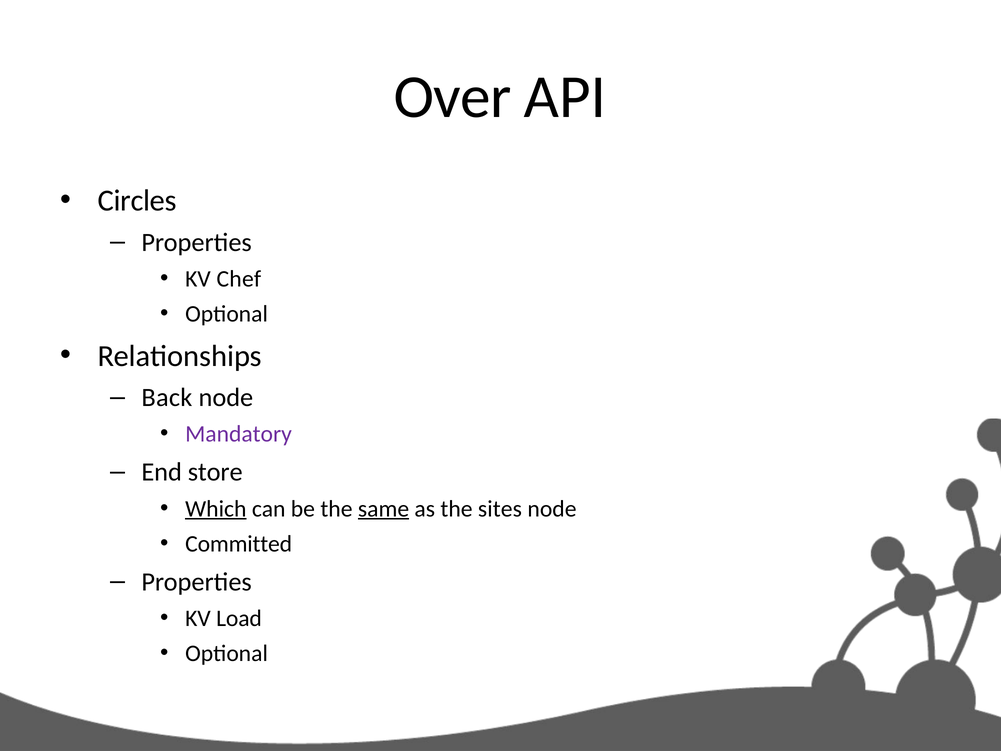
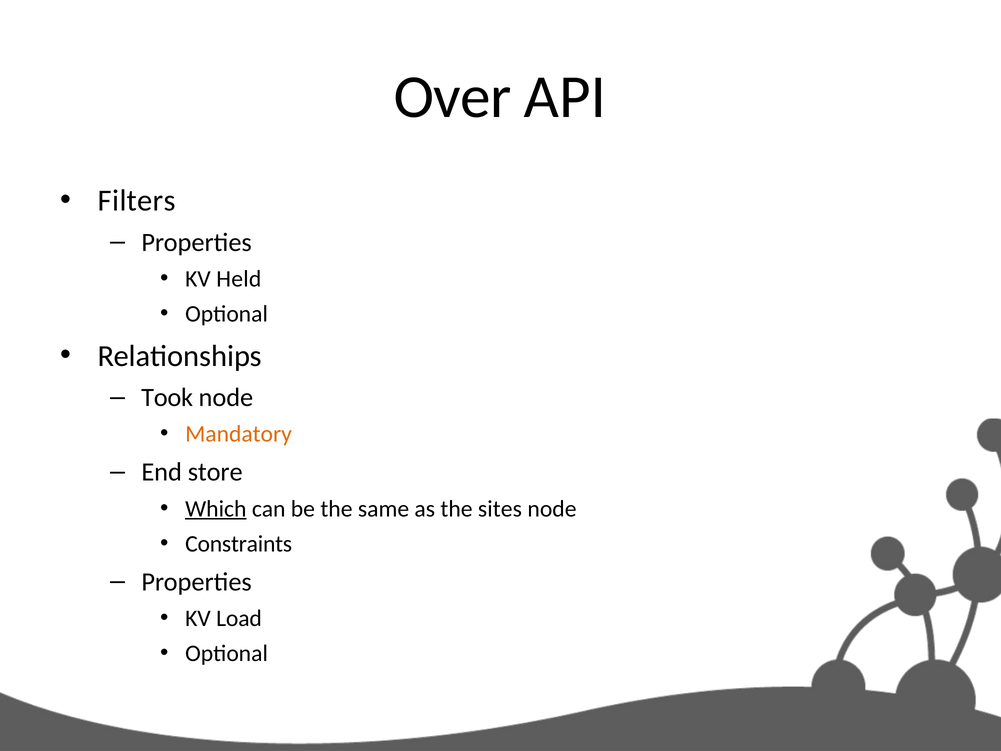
Circles: Circles -> Filters (137, 201)
Chef: Chef -> Held (239, 279)
Back: Back -> Took (167, 398)
Mandatory colour: purple -> orange (239, 434)
same underline: present -> none (384, 509)
Committed: Committed -> Constraints (239, 544)
